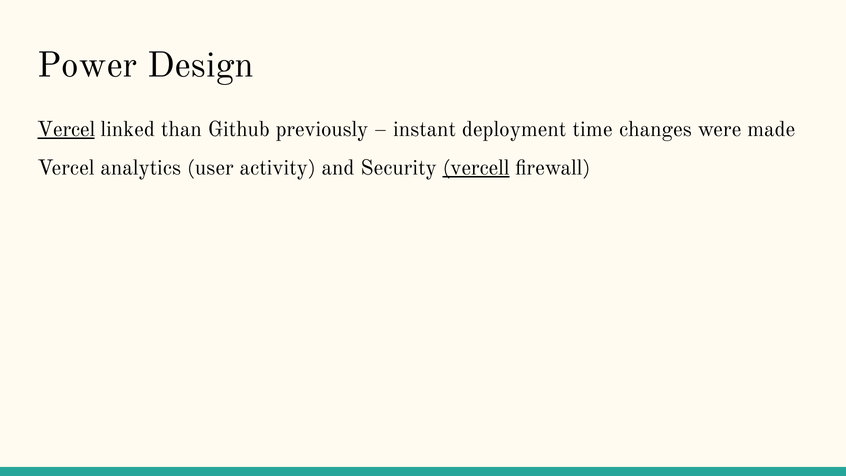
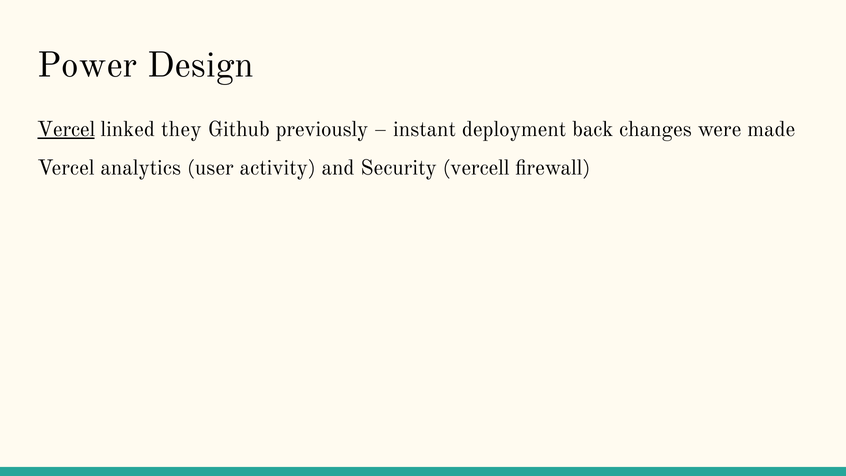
than: than -> they (181, 129)
time: time -> back (593, 129)
vercell underline: present -> none (476, 168)
